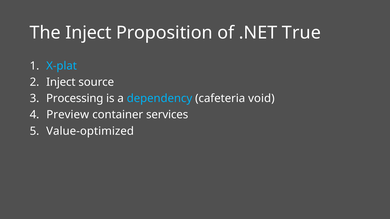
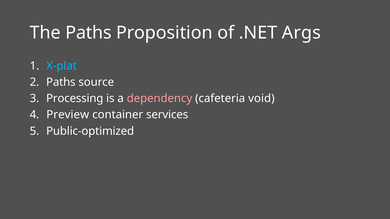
The Inject: Inject -> Paths (89, 33)
True: True -> Args (301, 33)
Inject: Inject -> Paths (61, 82)
dependency colour: light blue -> pink (160, 99)
Value-optimized: Value-optimized -> Public-optimized (90, 131)
